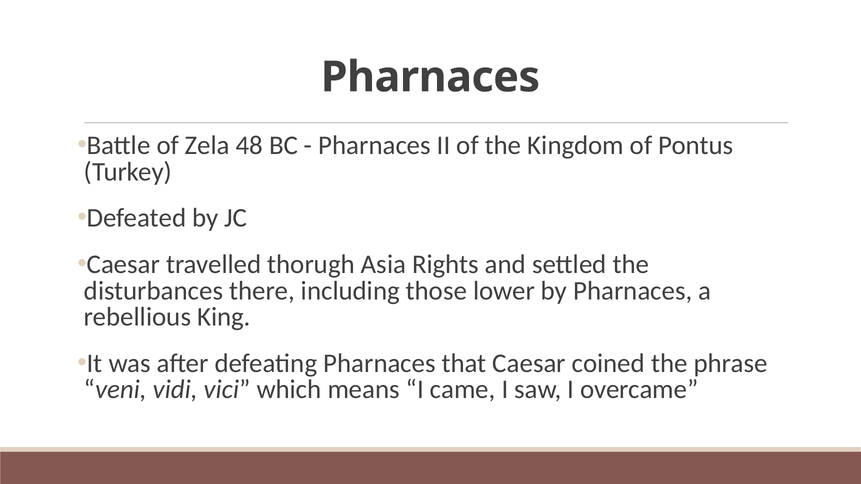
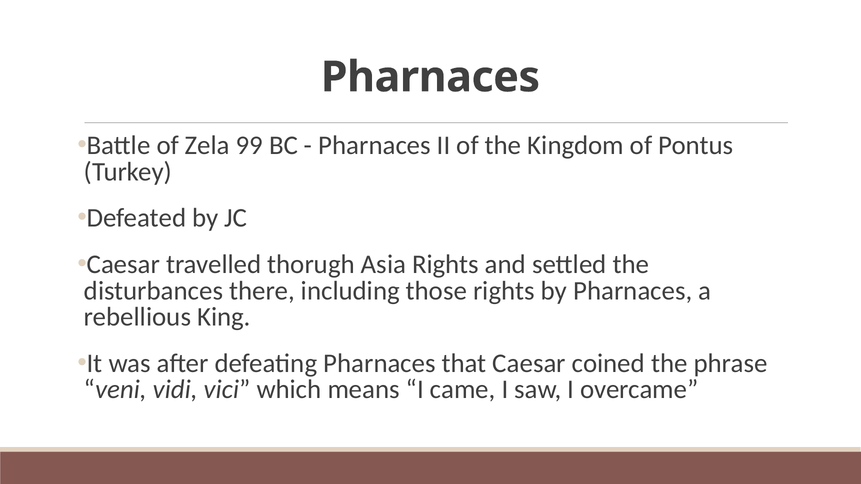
48: 48 -> 99 (249, 146)
those lower: lower -> rights (504, 291)
